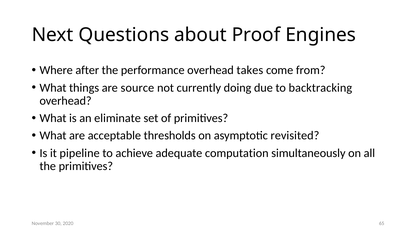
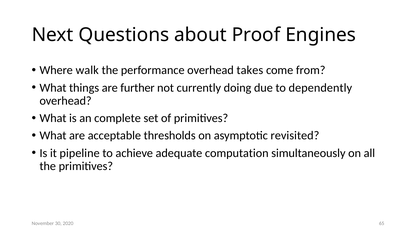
after: after -> walk (87, 70)
source: source -> further (138, 88)
backtracking: backtracking -> dependently (320, 88)
eliminate: eliminate -> complete (118, 118)
